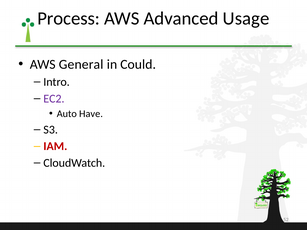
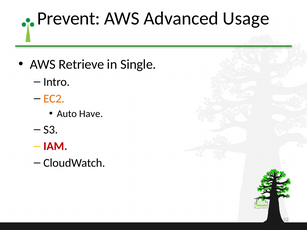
Process: Process -> Prevent (69, 18)
General: General -> Retrieve (81, 64)
Could: Could -> Single (138, 64)
EC2 colour: purple -> orange (54, 99)
